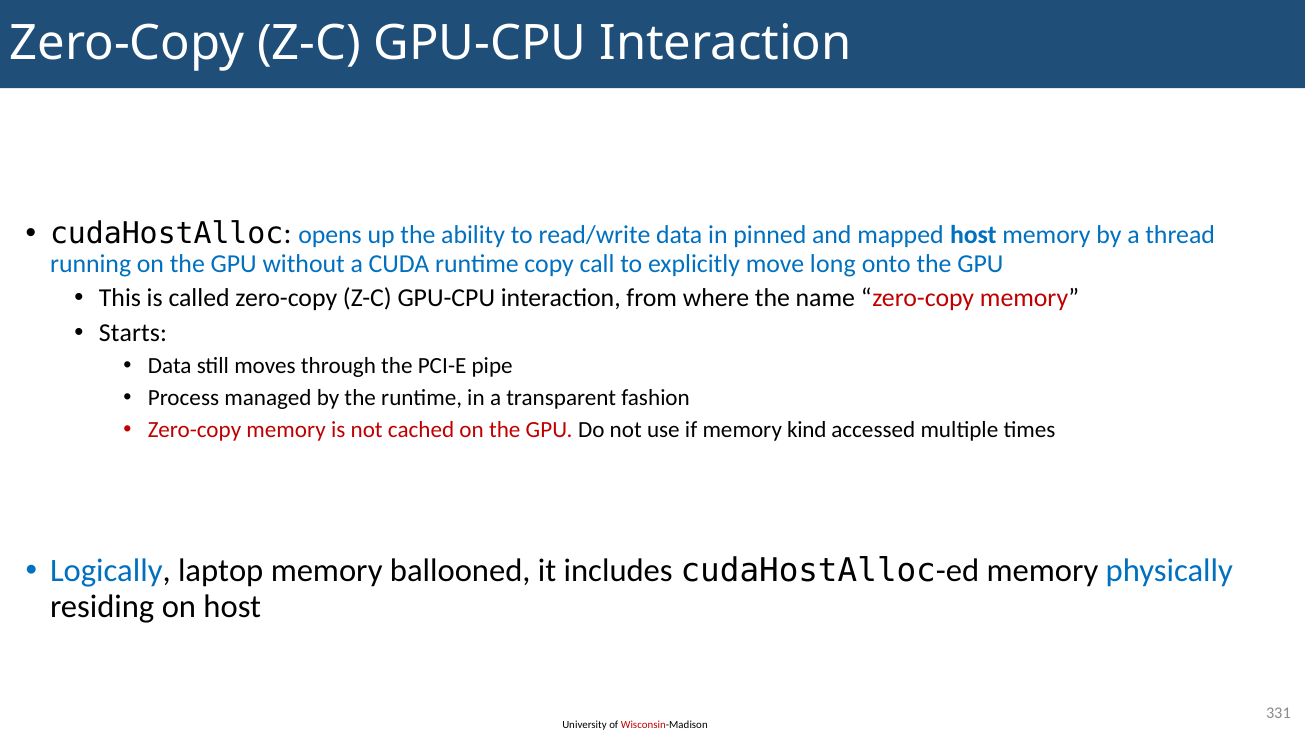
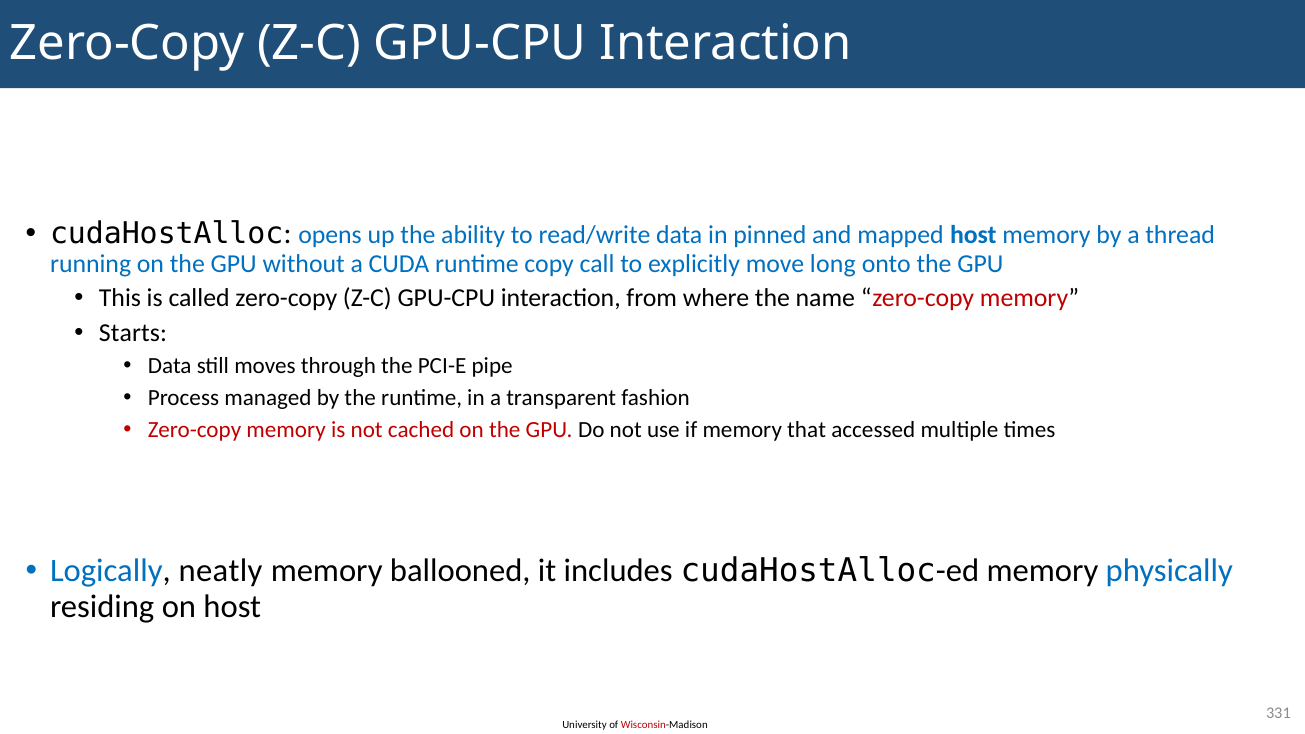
kind: kind -> that (807, 430)
laptop: laptop -> neatly (221, 571)
